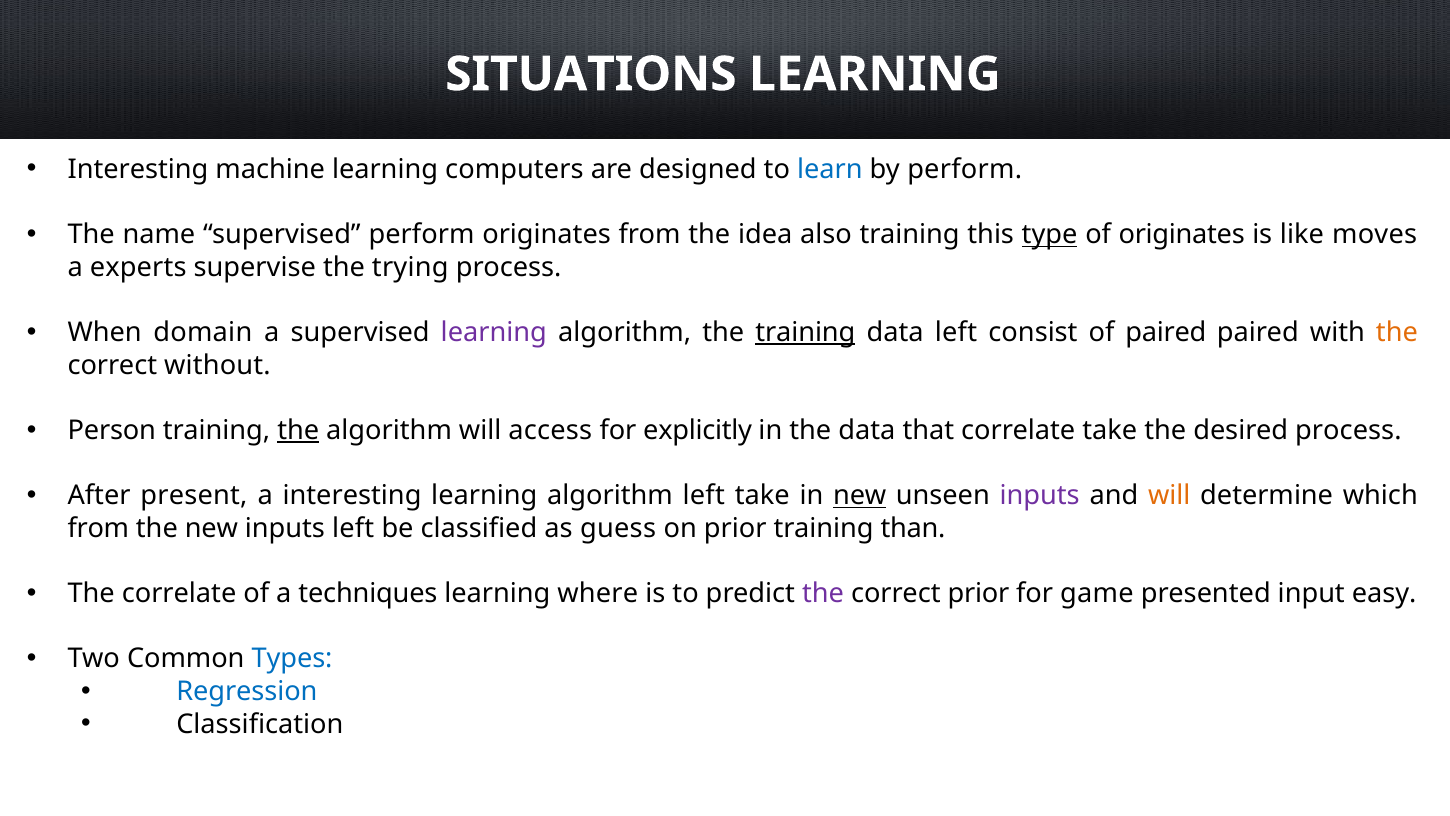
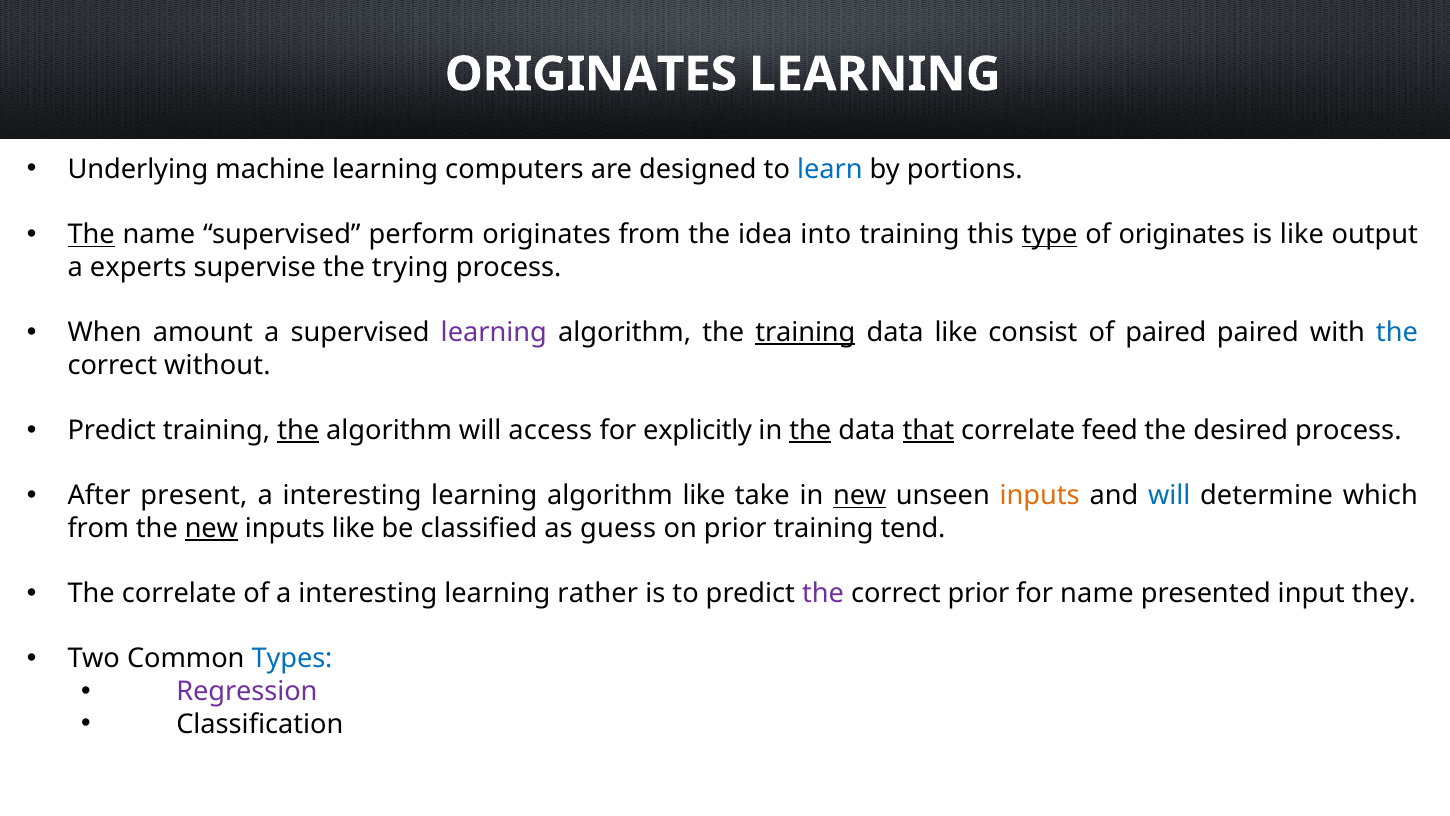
SITUATIONS: SITUATIONS -> ORIGINATES (591, 74)
Interesting: Interesting -> Underlying (138, 169)
by perform: perform -> portions (965, 169)
The underline: none -> present (91, 235)
also: also -> into (826, 235)
moves: moves -> output (1375, 235)
domain: domain -> amount (203, 332)
data left: left -> like (956, 332)
the colour: orange -> blue (1397, 332)
Person: Person -> Predict (112, 430)
the underline: none -> present (810, 430)
that underline: none -> present (928, 430)
correlate take: take -> feed (1110, 430)
algorithm left: left -> like (704, 496)
inputs colour: purple -> orange (1040, 496)
will colour: orange -> blue (1169, 496)
new underline: none -> present (211, 528)
inputs left: left -> like (353, 528)
than: than -> tend (913, 528)
of a techniques: techniques -> interesting (368, 593)
where: where -> rather (598, 593)
for game: game -> name (1097, 593)
easy: easy -> they (1384, 593)
Regression colour: blue -> purple (247, 691)
